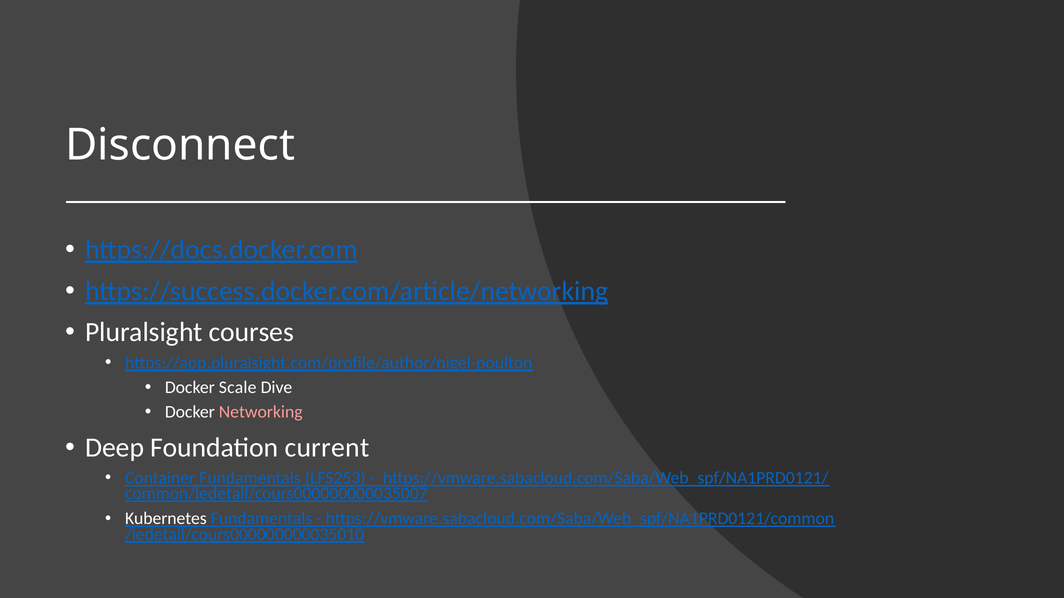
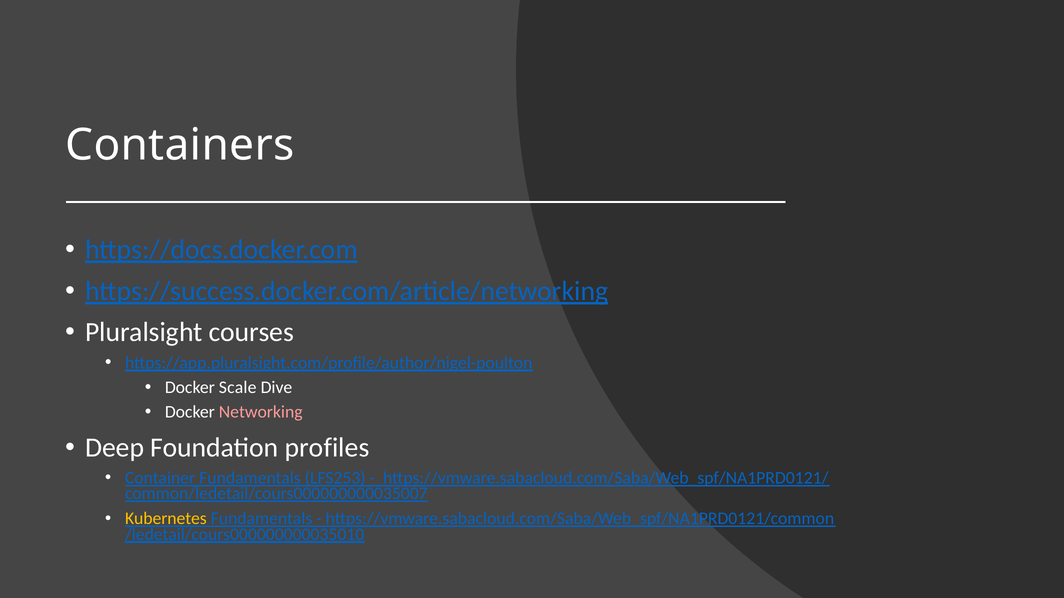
Disconnect: Disconnect -> Containers (180, 145)
current: current -> profiles (327, 448)
Kubernetes colour: white -> yellow (166, 519)
